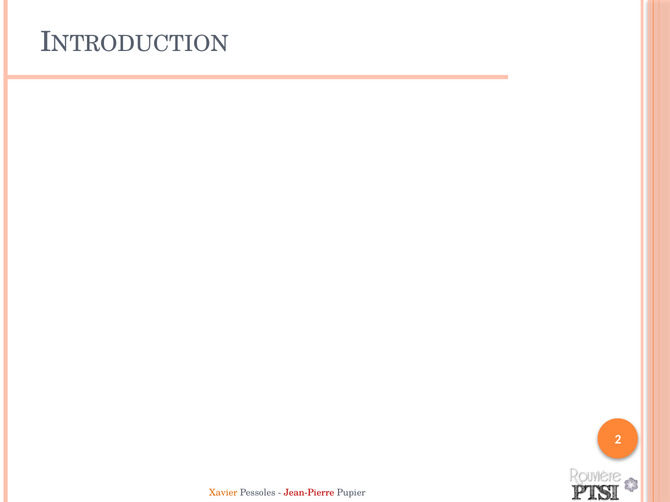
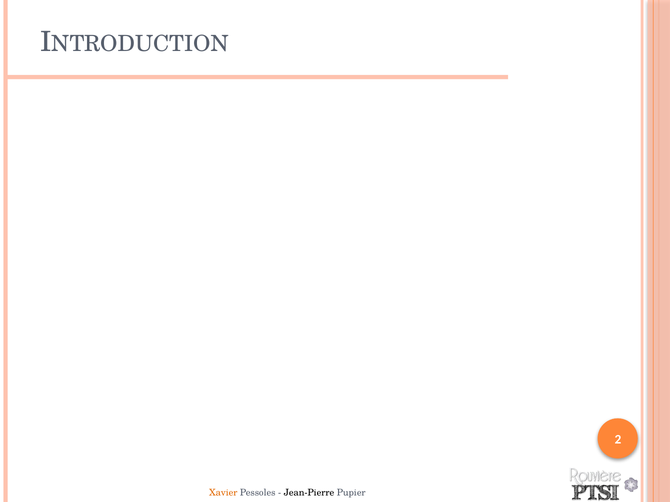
Jean-Pierre colour: red -> black (309, 493)
